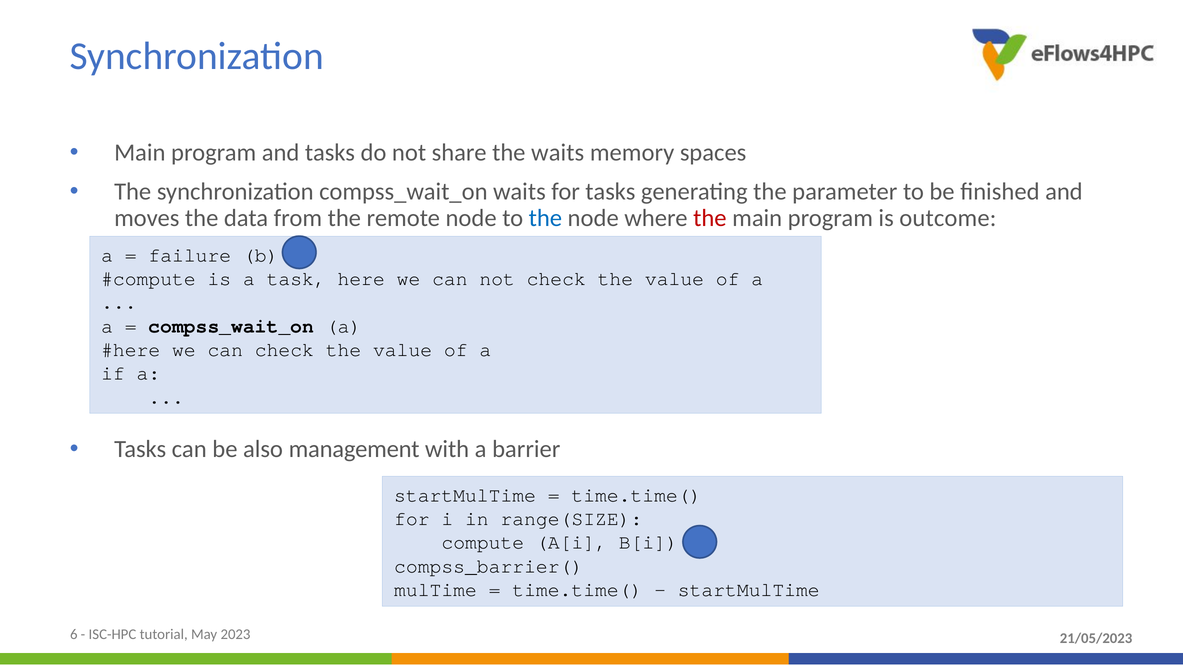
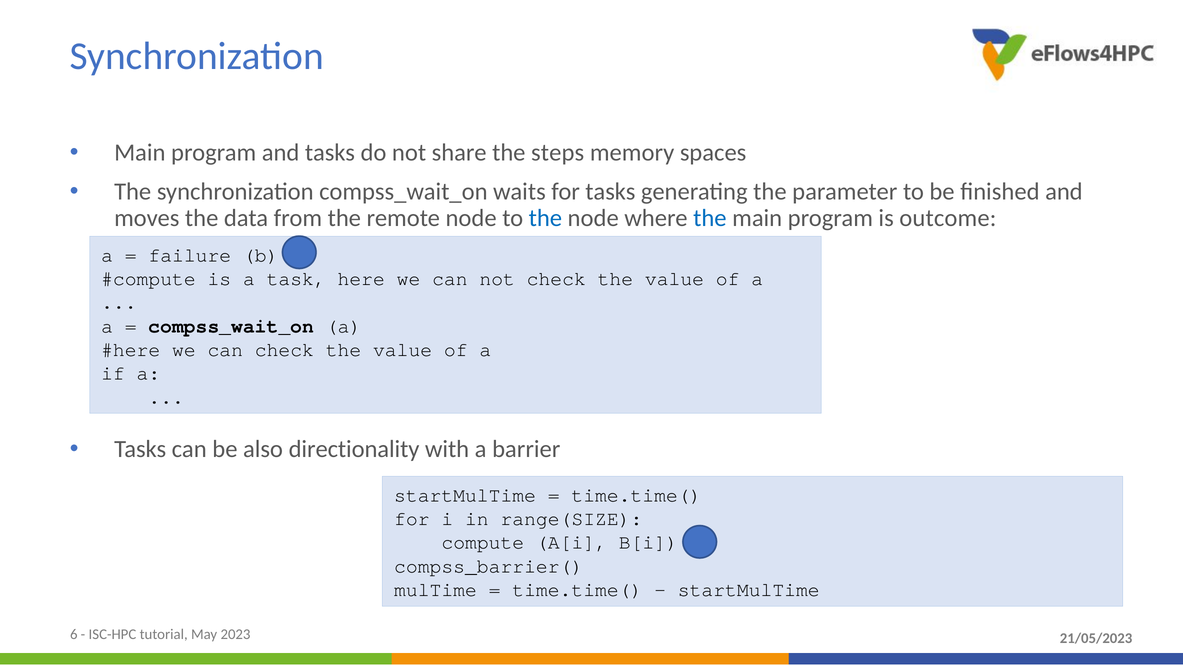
the waits: waits -> steps (558, 152)
the colour: red -> blue (710, 218)
management: management -> directionality (354, 449)
